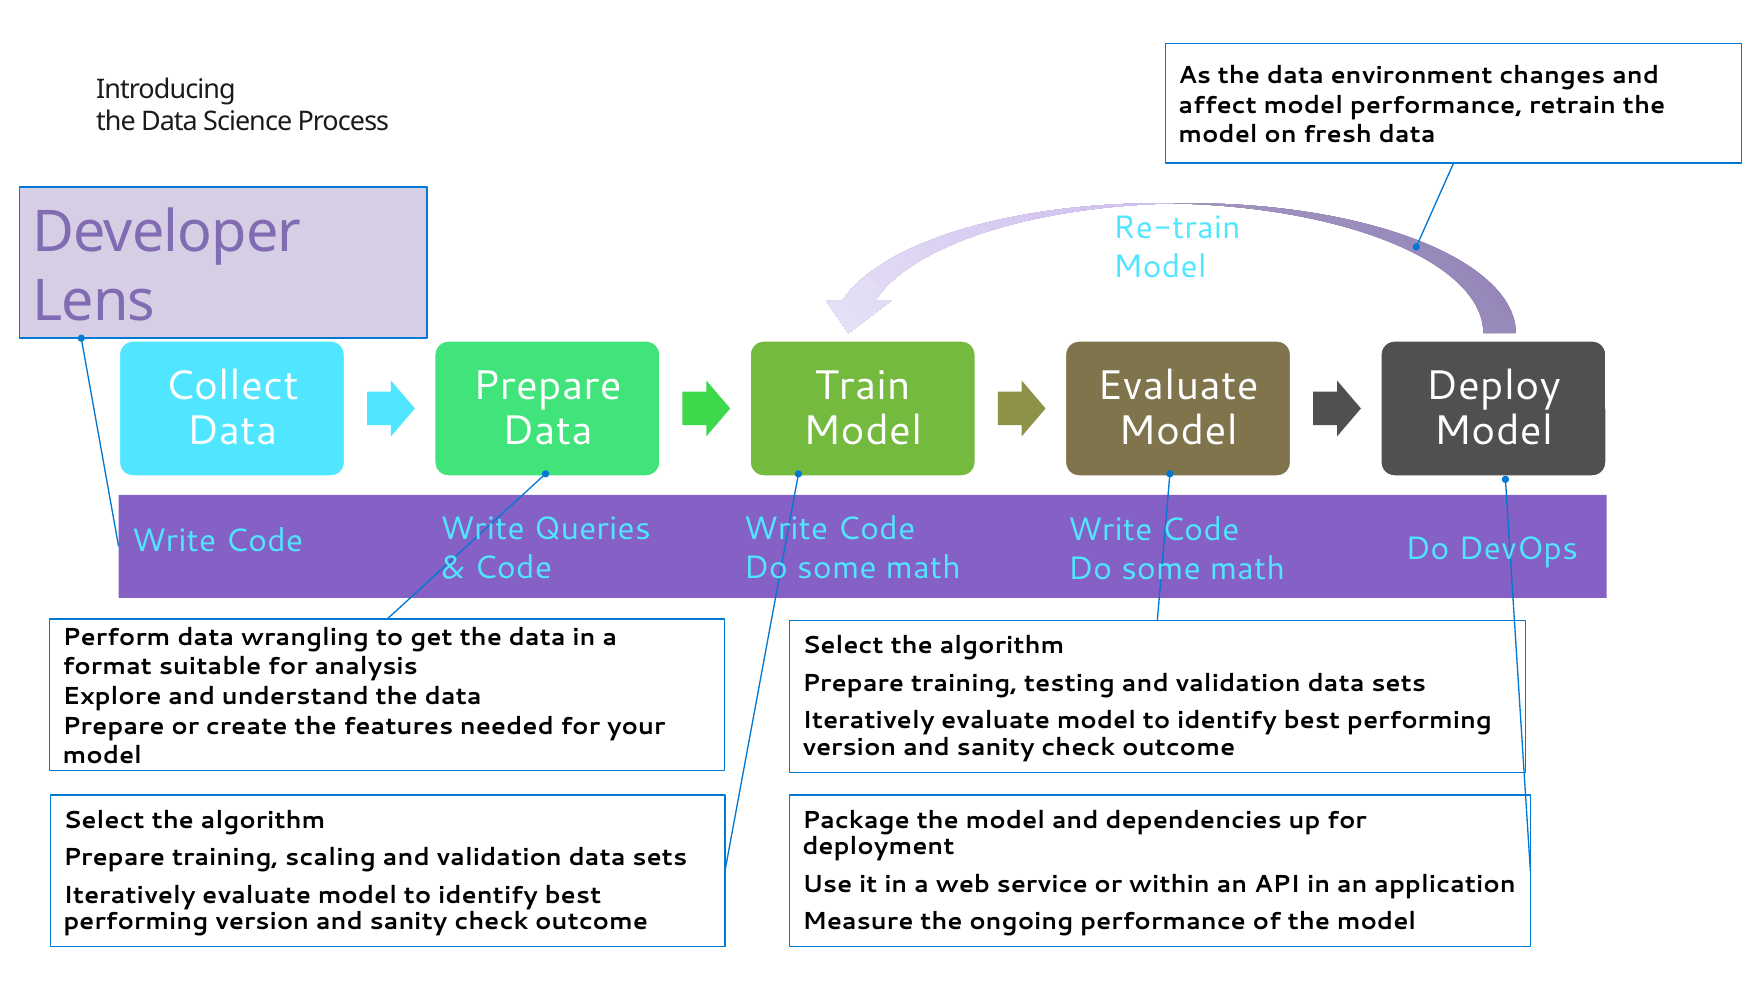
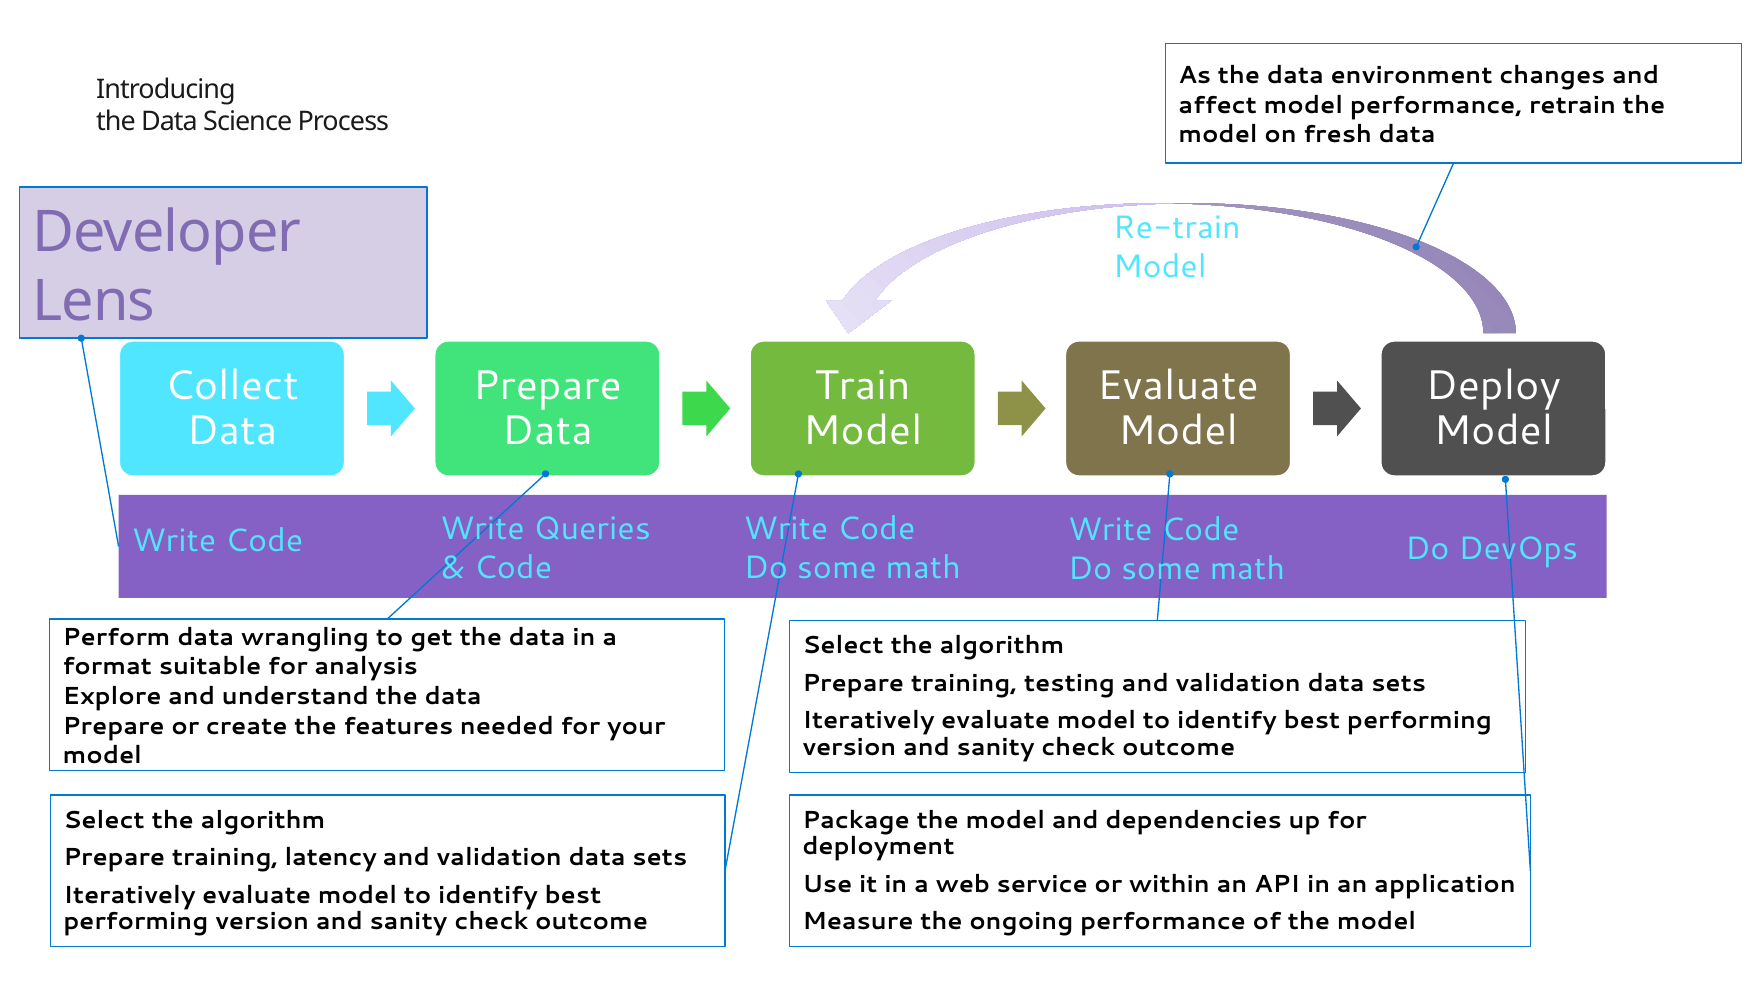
scaling: scaling -> latency (331, 857)
